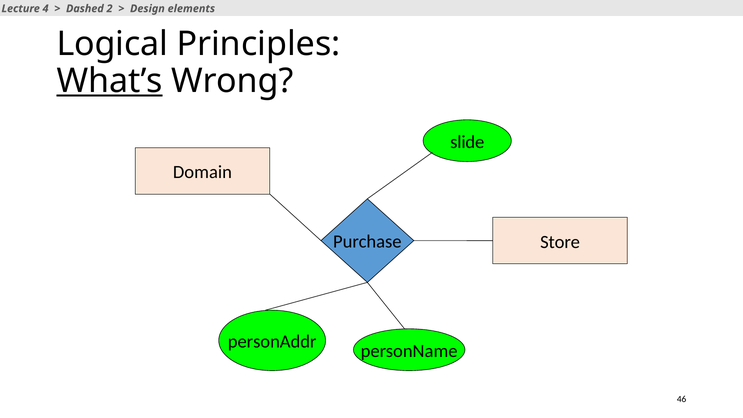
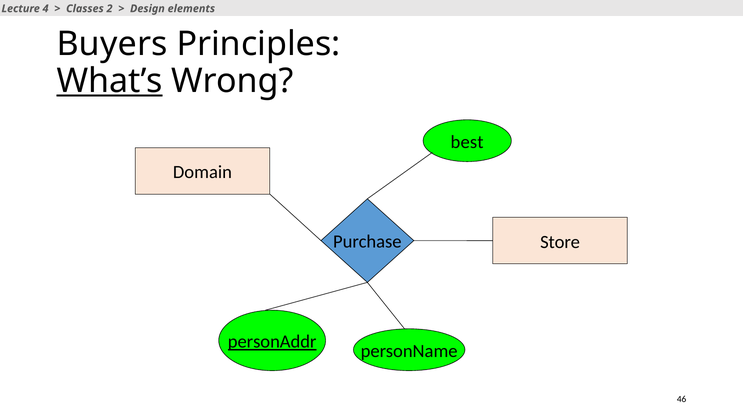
Dashed: Dashed -> Classes (85, 9)
Logical: Logical -> Buyers (112, 44)
slide: slide -> best (467, 142)
personAddr underline: none -> present (272, 342)
